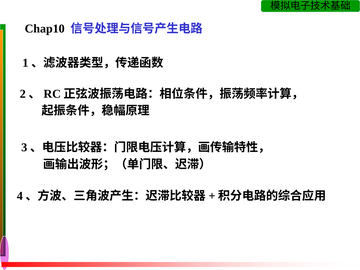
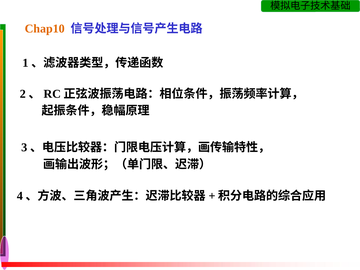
Chap10 colour: black -> orange (45, 29)
